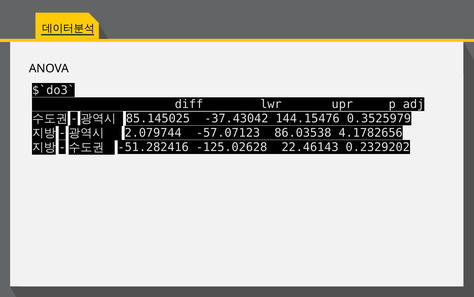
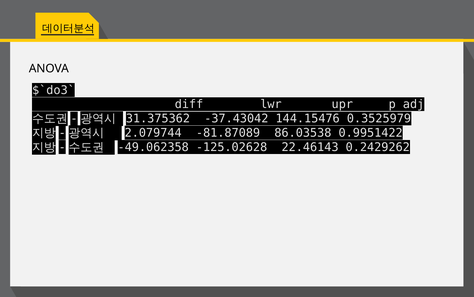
85.145025: 85.145025 -> 31.375362 (158, 118)
-57.07123: -57.07123 -> -81.87089 (228, 133)
4.1782656: 4.1782656 -> 0.9951422 (371, 133)
-51.282416: -51.282416 -> -49.062358 (153, 147)
0.2329202: 0.2329202 -> 0.2429262 (378, 147)
